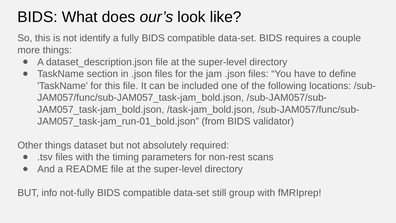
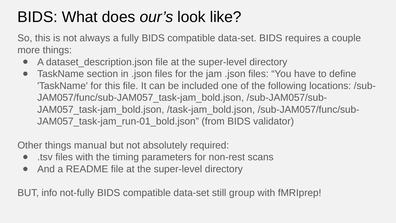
identify: identify -> always (95, 38)
dataset: dataset -> manual (90, 145)
